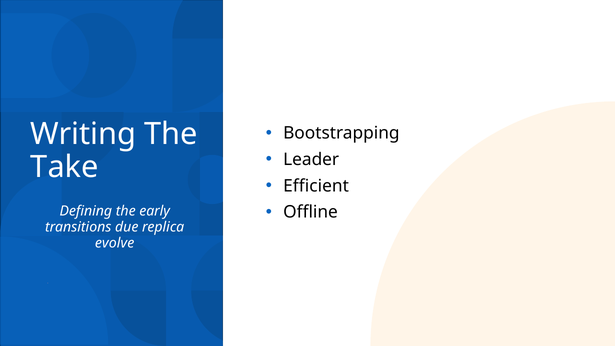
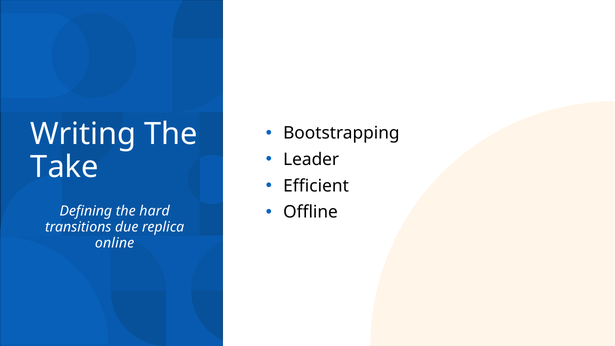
early: early -> hard (155, 211)
evolve: evolve -> online (115, 243)
